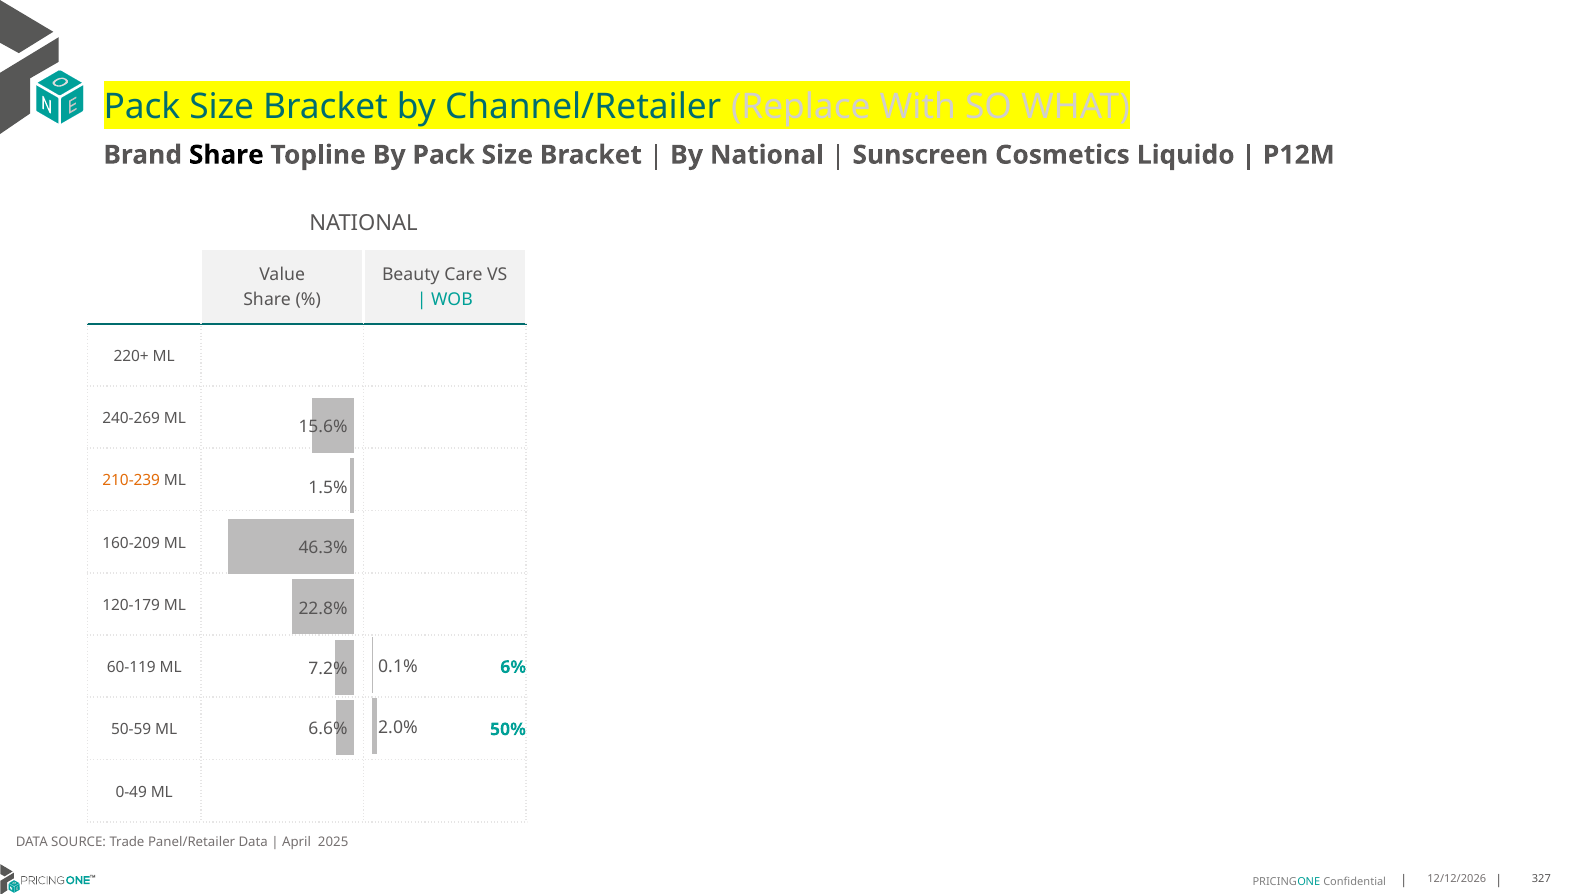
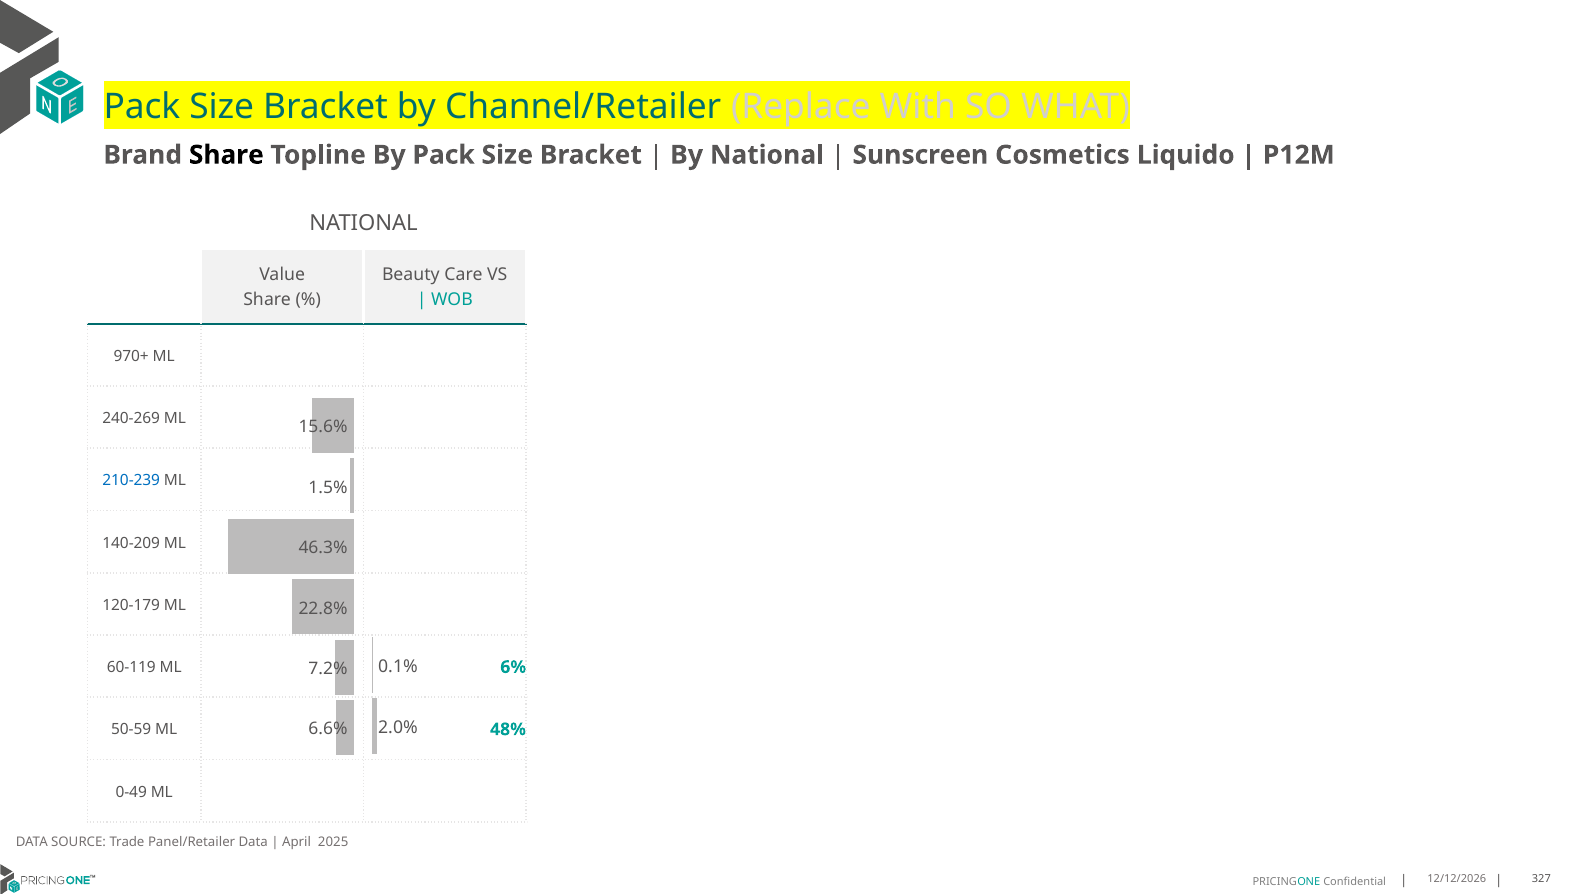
220+: 220+ -> 970+ (131, 356)
210-239 colour: orange -> blue (131, 481)
160-209: 160-209 -> 140-209 (131, 543)
50%: 50% -> 48% (508, 730)
